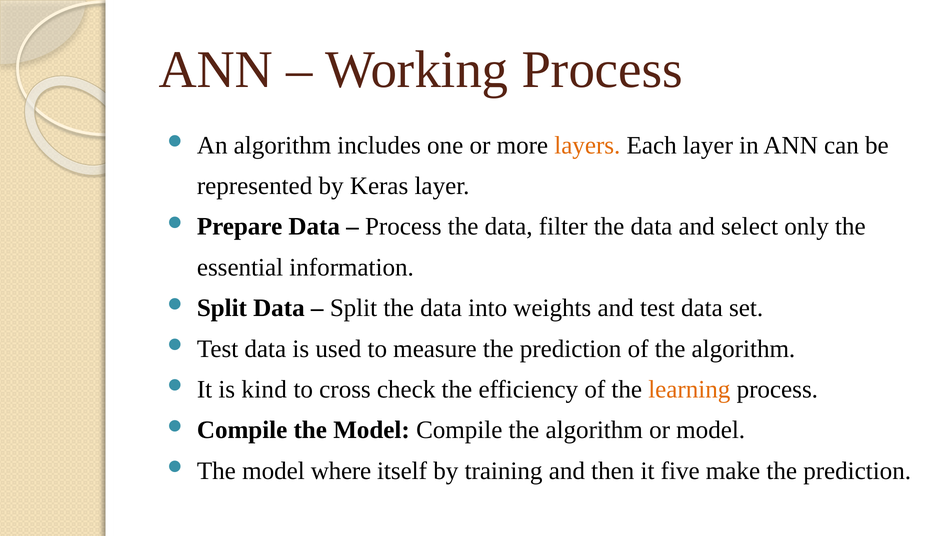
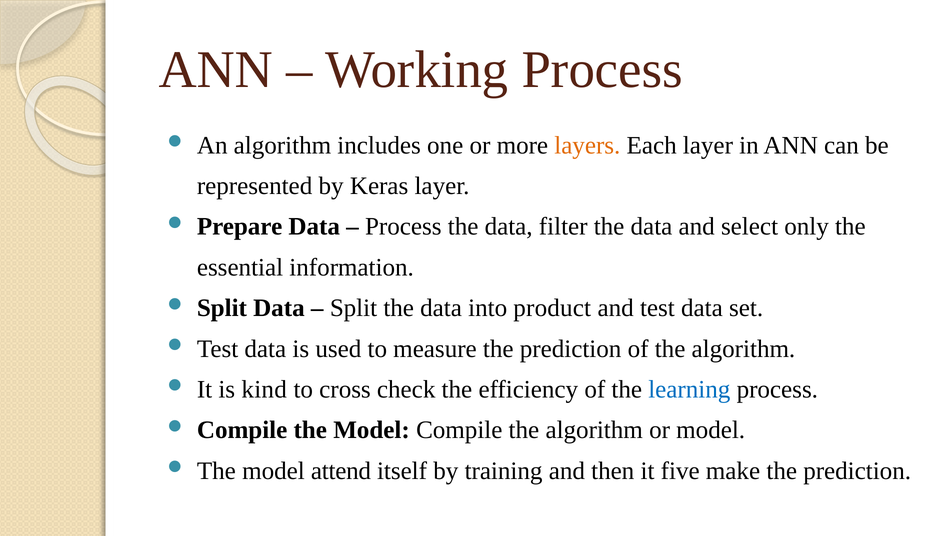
weights: weights -> product (552, 308)
learning colour: orange -> blue (689, 389)
where: where -> attend (341, 470)
